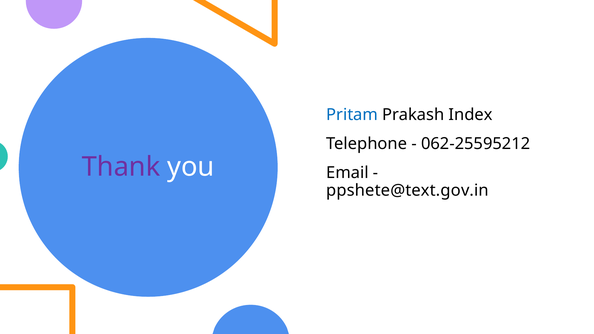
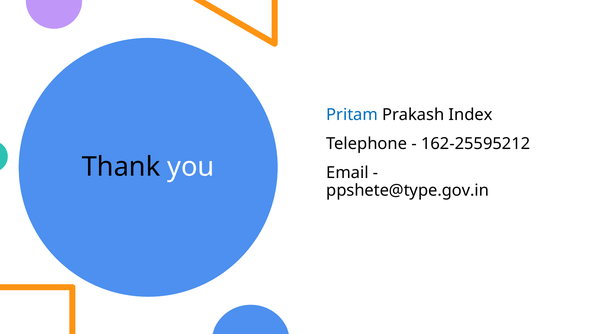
062-25595212: 062-25595212 -> 162-25595212 (476, 144)
Thank colour: purple -> black (121, 167)
ppshete@text.gov.in: ppshete@text.gov.in -> ppshete@type.gov.in (408, 191)
